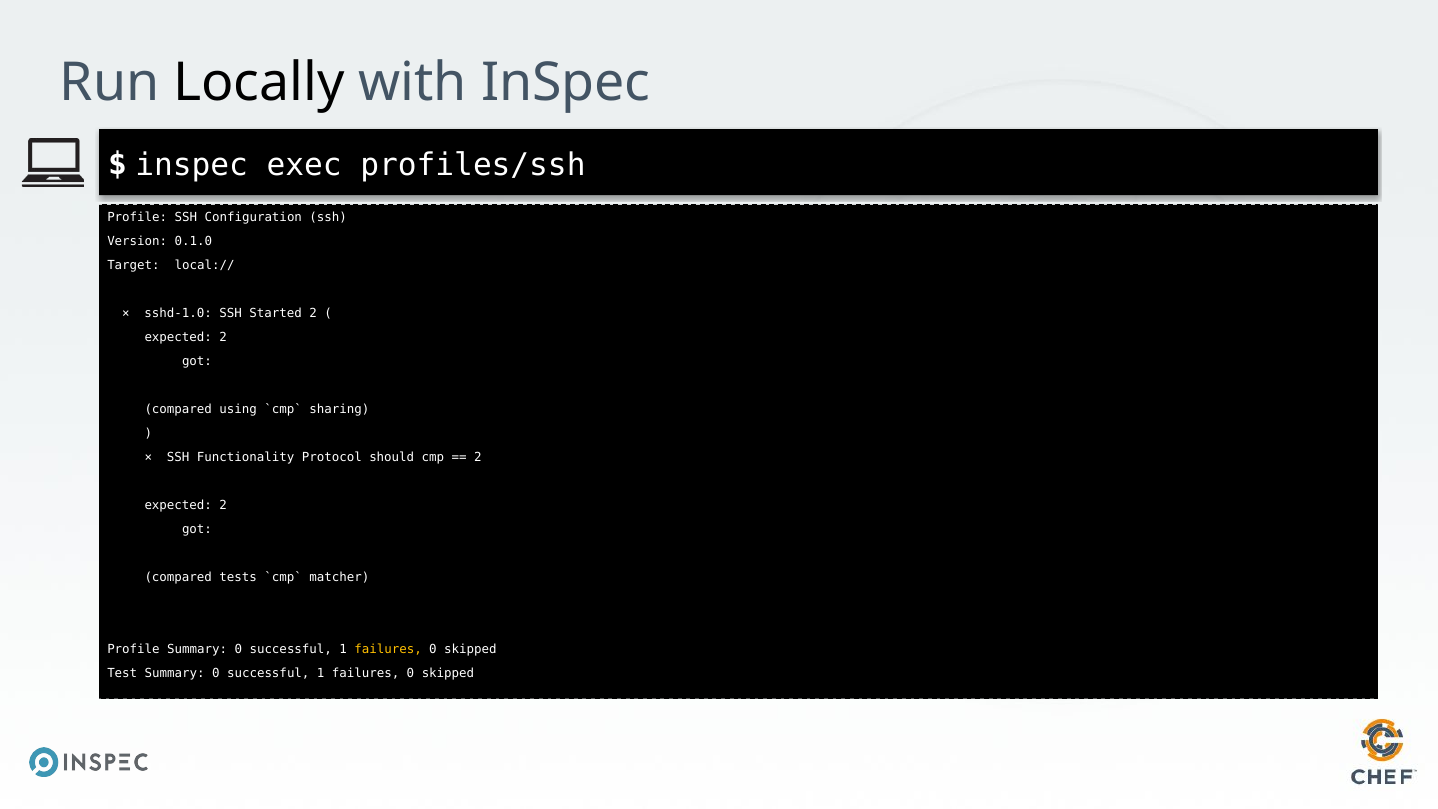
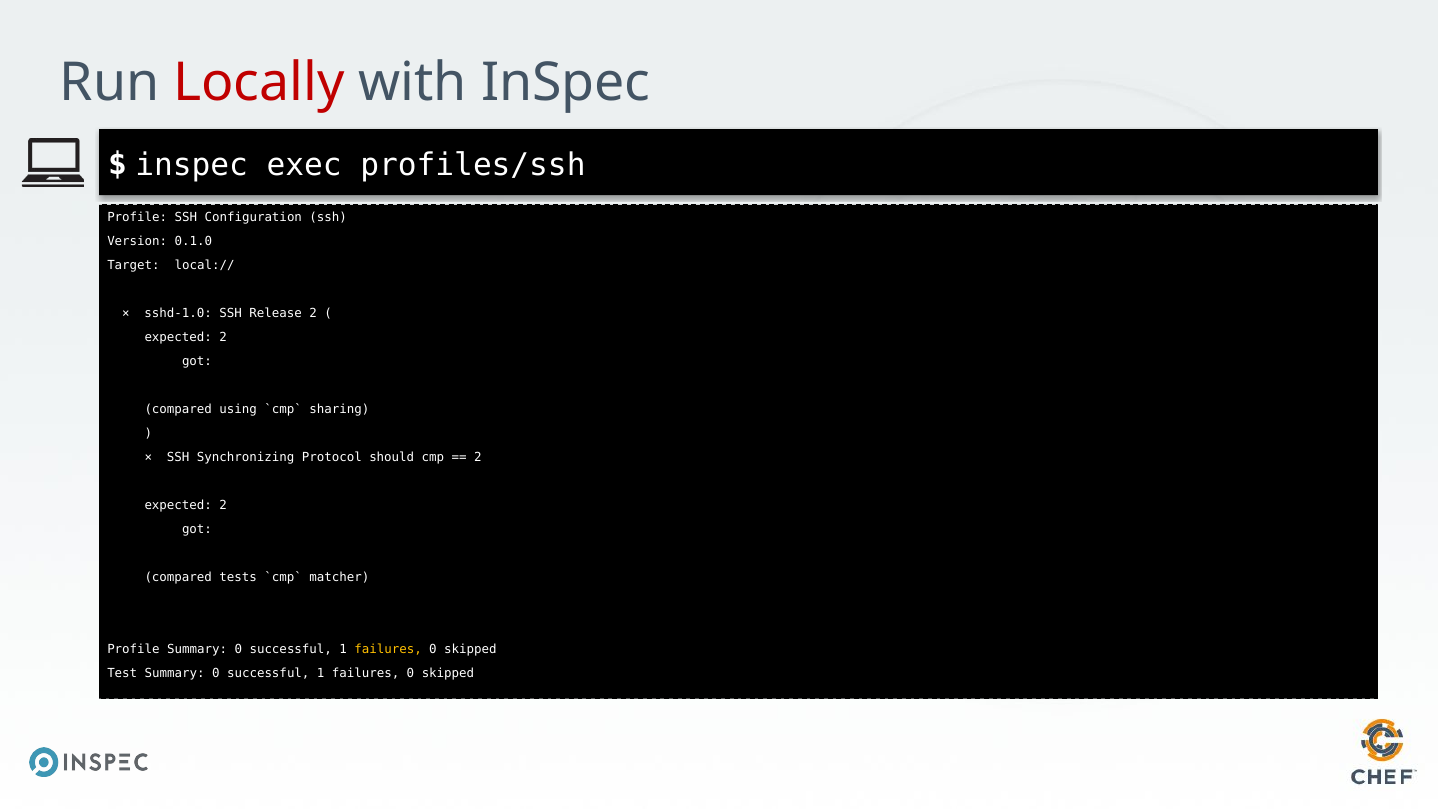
Locally colour: black -> red (259, 83)
Started: Started -> Release (276, 313)
Functionality: Functionality -> Synchronizing (246, 457)
